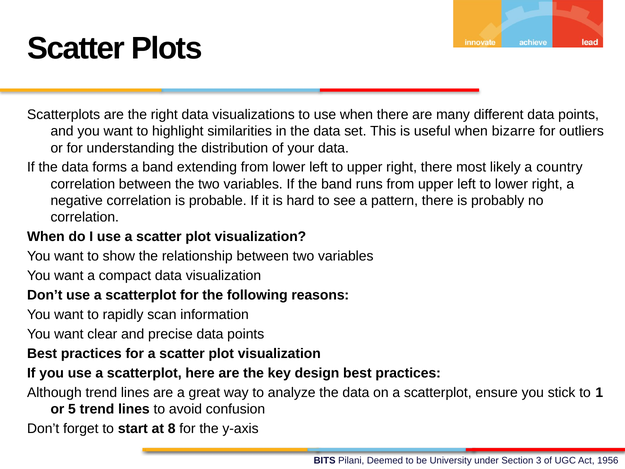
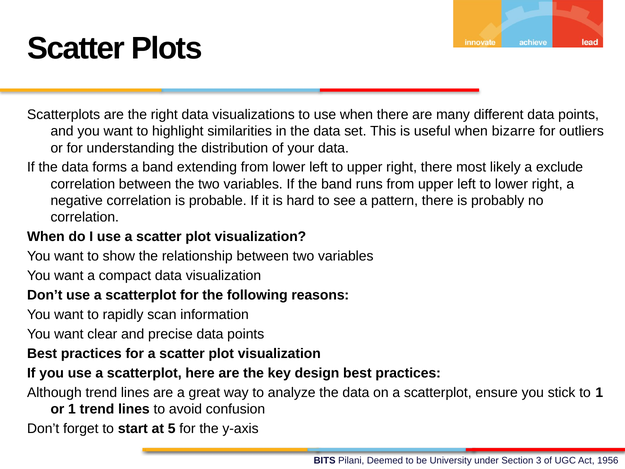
country: country -> exclude (560, 167)
or 5: 5 -> 1 (72, 409)
8: 8 -> 5 (172, 428)
